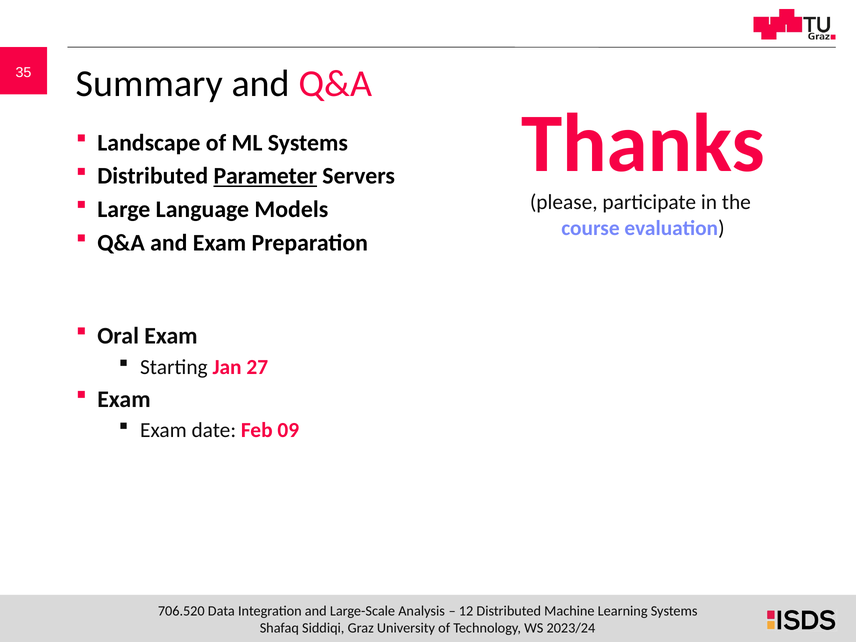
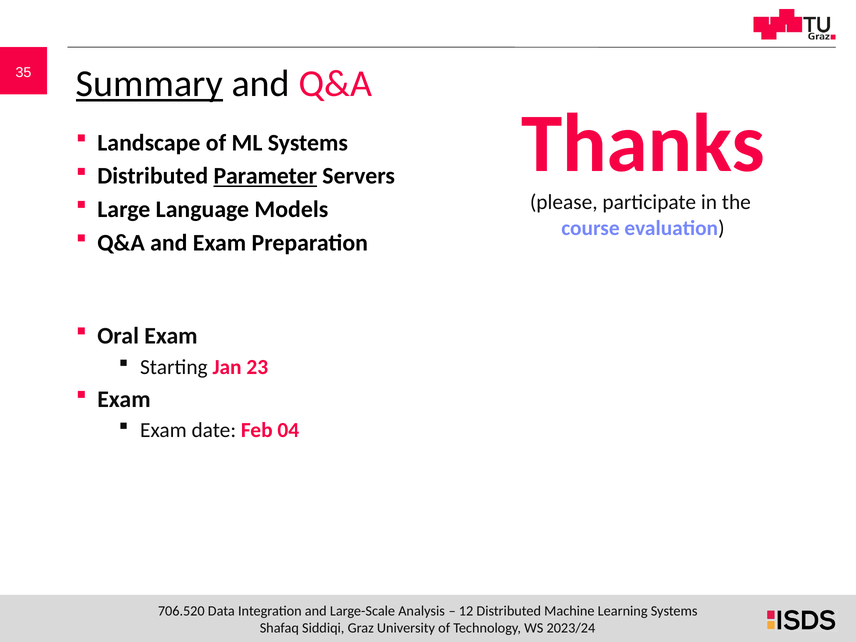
Summary underline: none -> present (149, 84)
27: 27 -> 23 (257, 367)
09: 09 -> 04 (288, 430)
